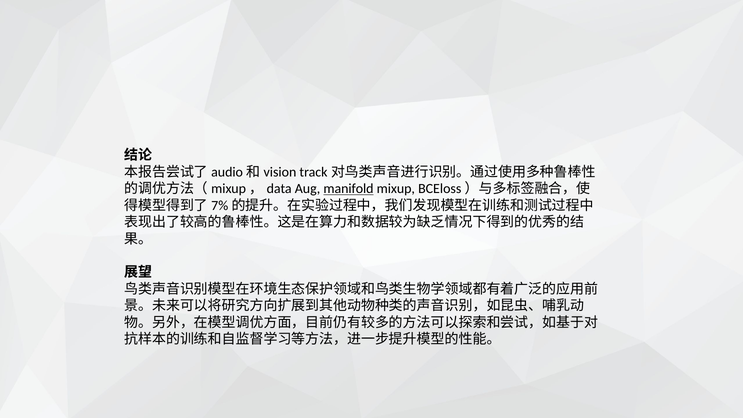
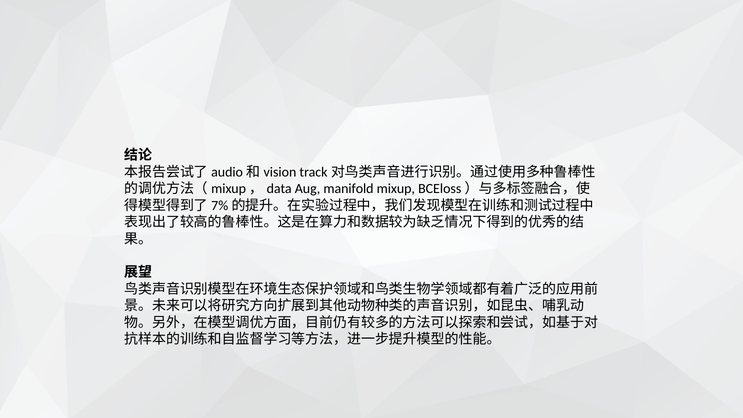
manifold underline: present -> none (348, 189)
